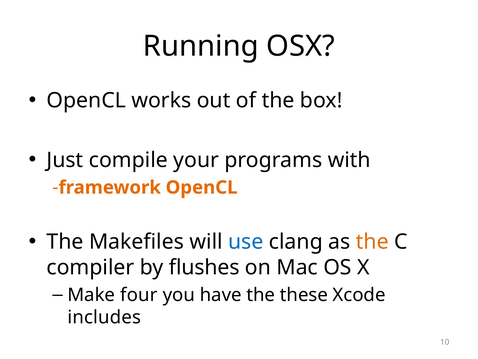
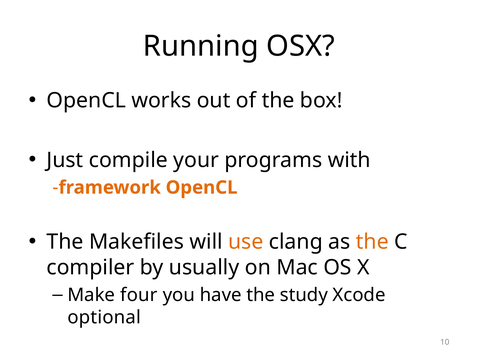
use colour: blue -> orange (246, 242)
flushes: flushes -> usually (204, 267)
these: these -> study (304, 295)
includes: includes -> optional (104, 317)
